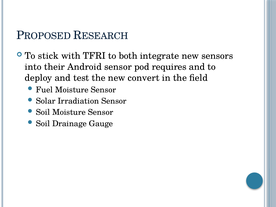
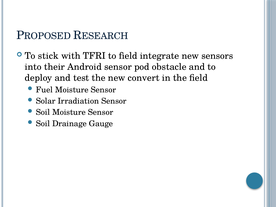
to both: both -> field (128, 56)
requires: requires -> obstacle (169, 67)
